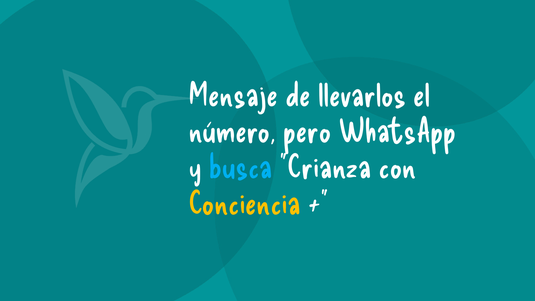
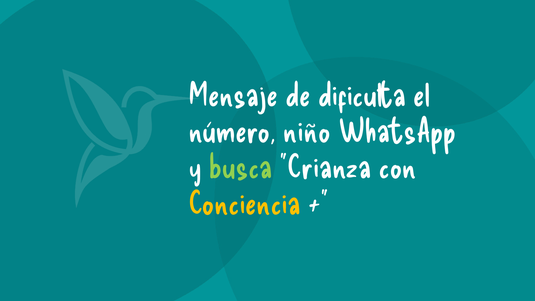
llevarlos: llevarlos -> dificulta (362, 95)
pero: pero -> niño (307, 131)
busca colour: light blue -> light green (241, 168)
